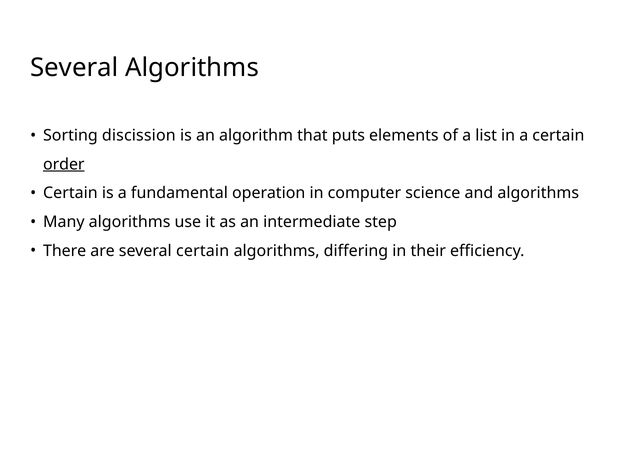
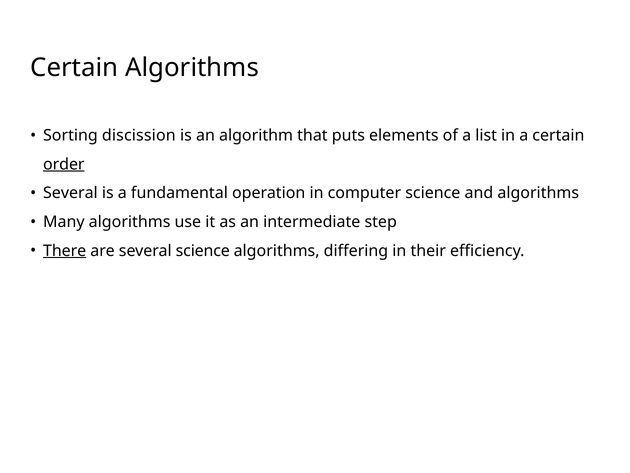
Several: Several -> Certain (74, 68)
Certain: Certain -> Several (70, 193)
There underline: none -> present (65, 250)
several certain: certain -> science (203, 250)
